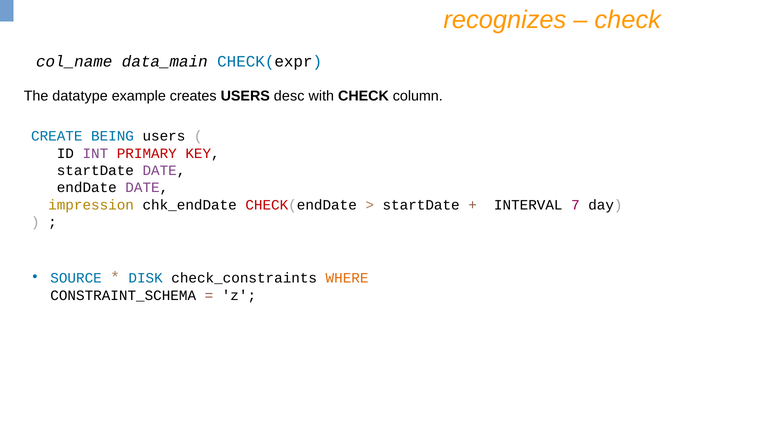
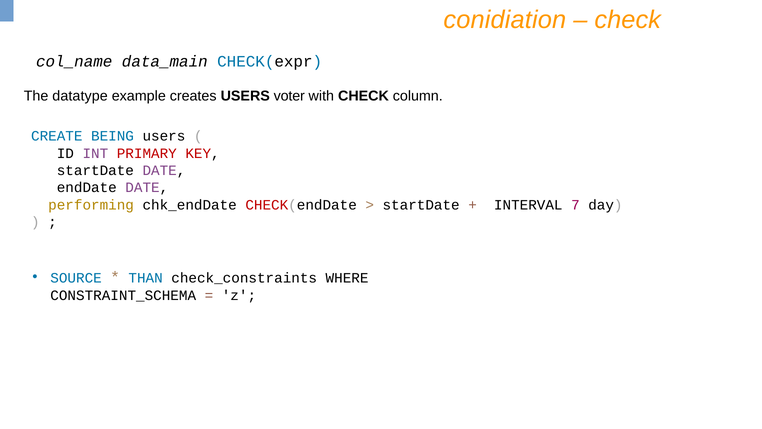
recognizes: recognizes -> conidiation (505, 20)
desc: desc -> voter (289, 96)
impression: impression -> performing (91, 205)
DISK: DISK -> THAN (146, 278)
WHERE colour: orange -> black (347, 278)
